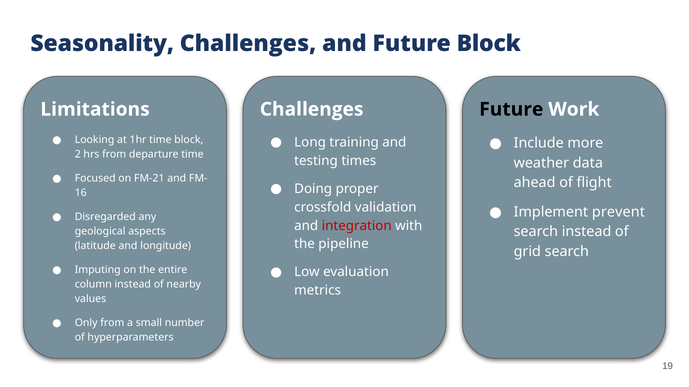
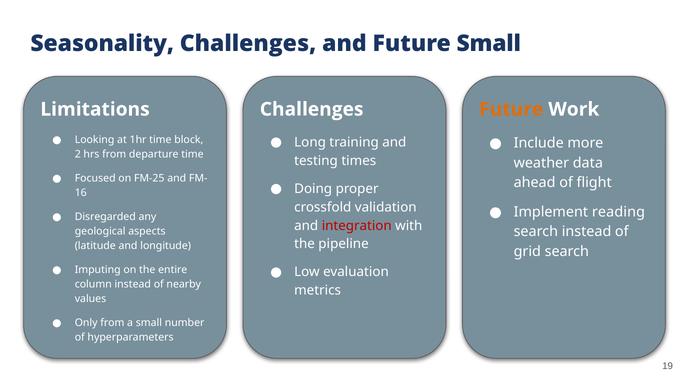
Future Block: Block -> Small (489, 44)
Future colour: black -> orange (511, 109)
FM-21: FM-21 -> FM-25 (149, 179)
prevent: prevent -> reading (618, 212)
